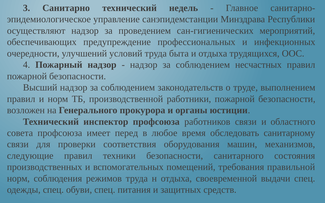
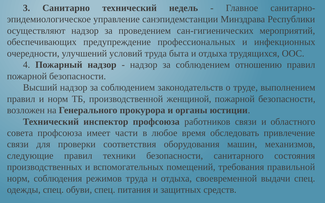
несчастных: несчастных -> отношению (258, 65)
работники: работники -> женщиной (189, 99)
перед: перед -> части (126, 133)
санитарному: санитарному -> привлечение (289, 133)
